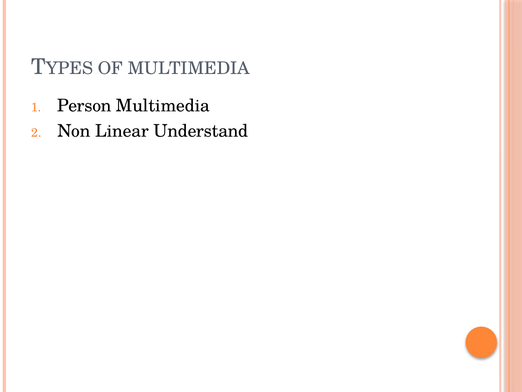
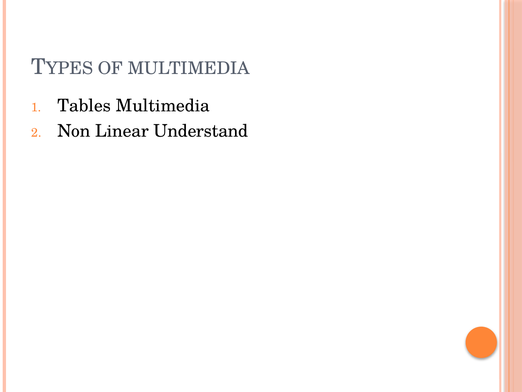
Person: Person -> Tables (84, 106)
